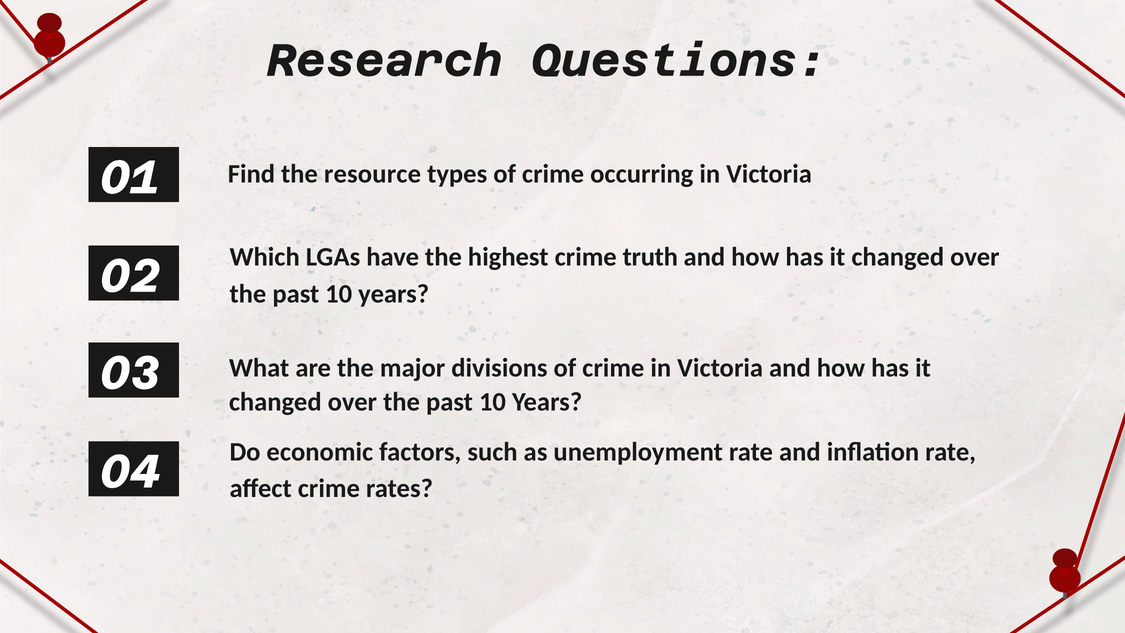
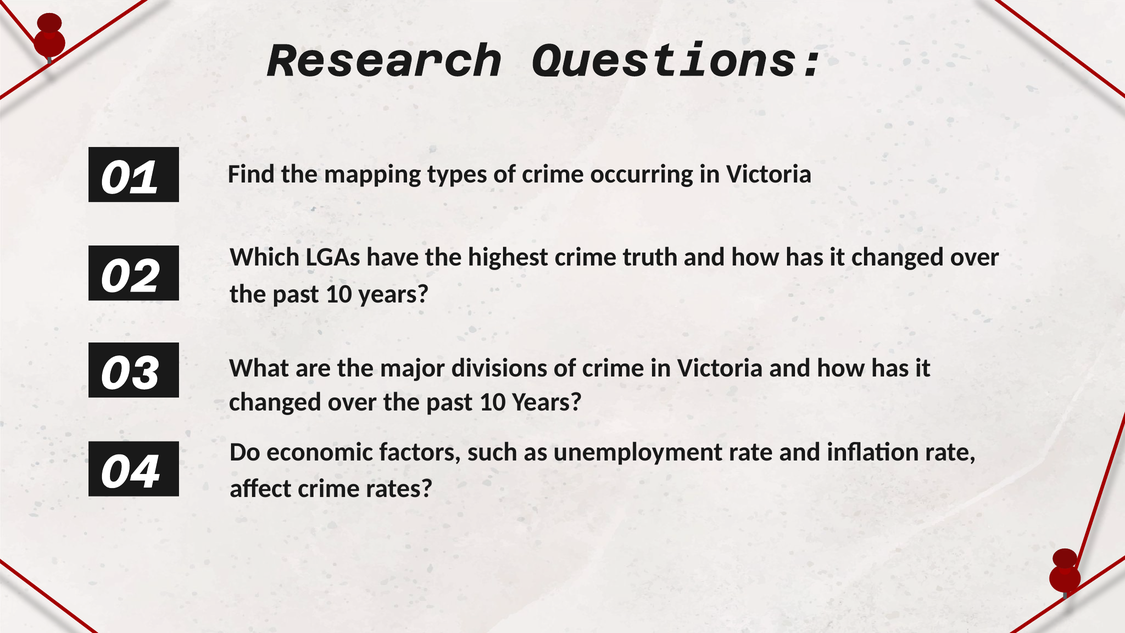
resource: resource -> mapping (373, 174)
